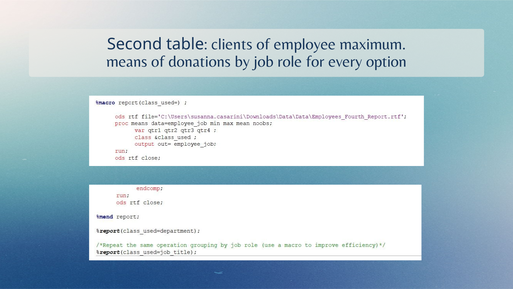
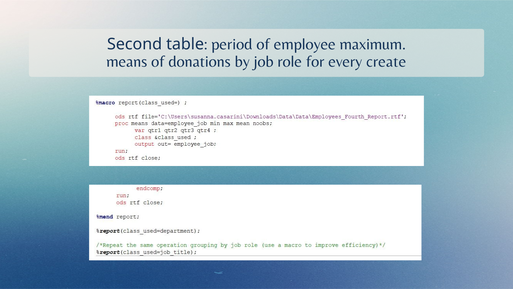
clients: clients -> period (232, 44)
option: option -> create (386, 61)
